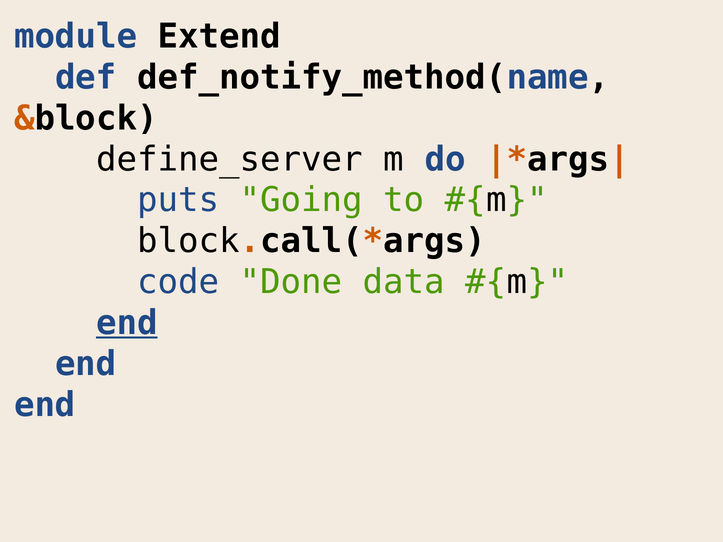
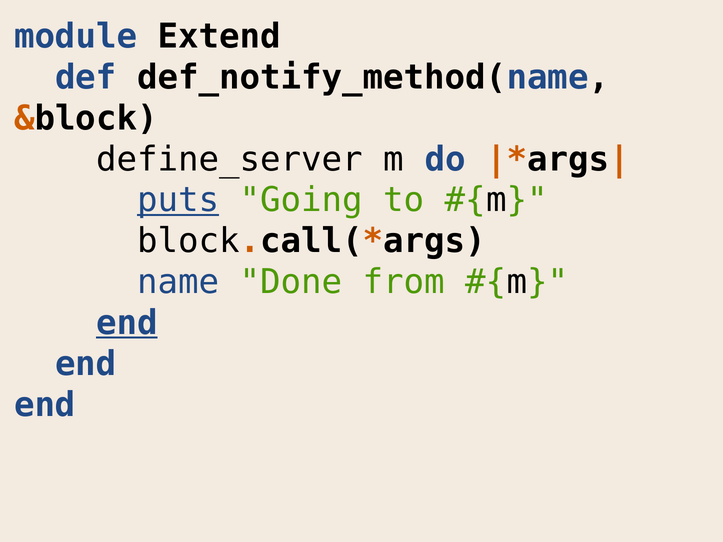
puts underline: none -> present (178, 200)
code: code -> name (178, 282)
data: data -> from (404, 282)
